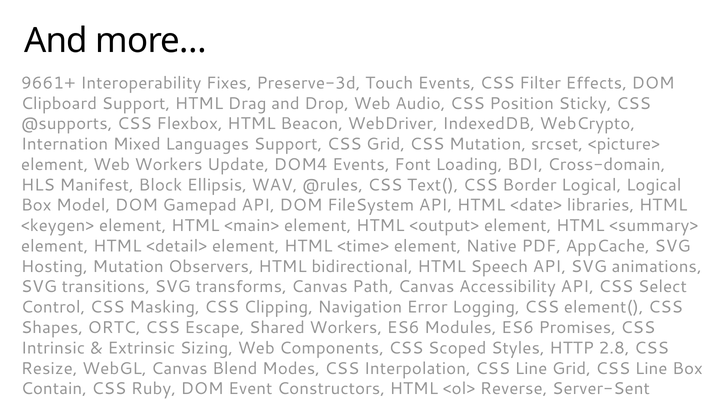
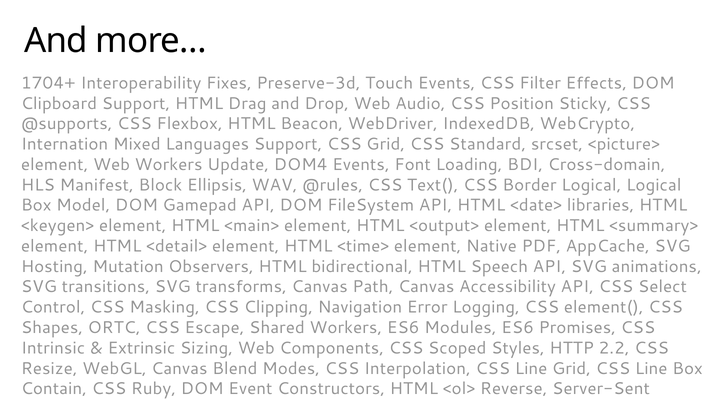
9661+: 9661+ -> 1704+ (48, 83)
CSS Mutation: Mutation -> Standard (488, 144)
2.8: 2.8 -> 2.2 (614, 348)
